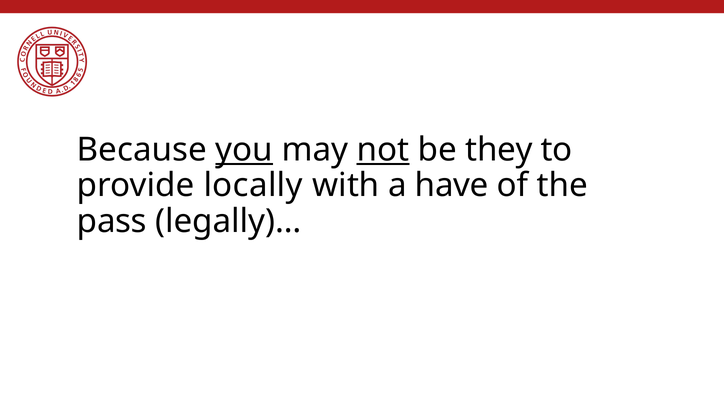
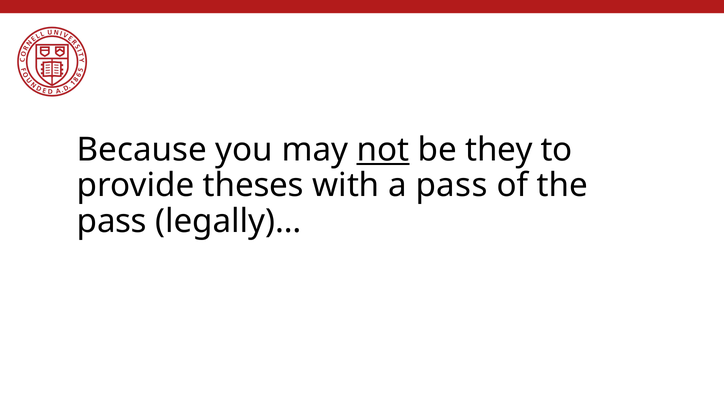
you underline: present -> none (244, 150)
locally: locally -> theses (253, 186)
a have: have -> pass (452, 186)
